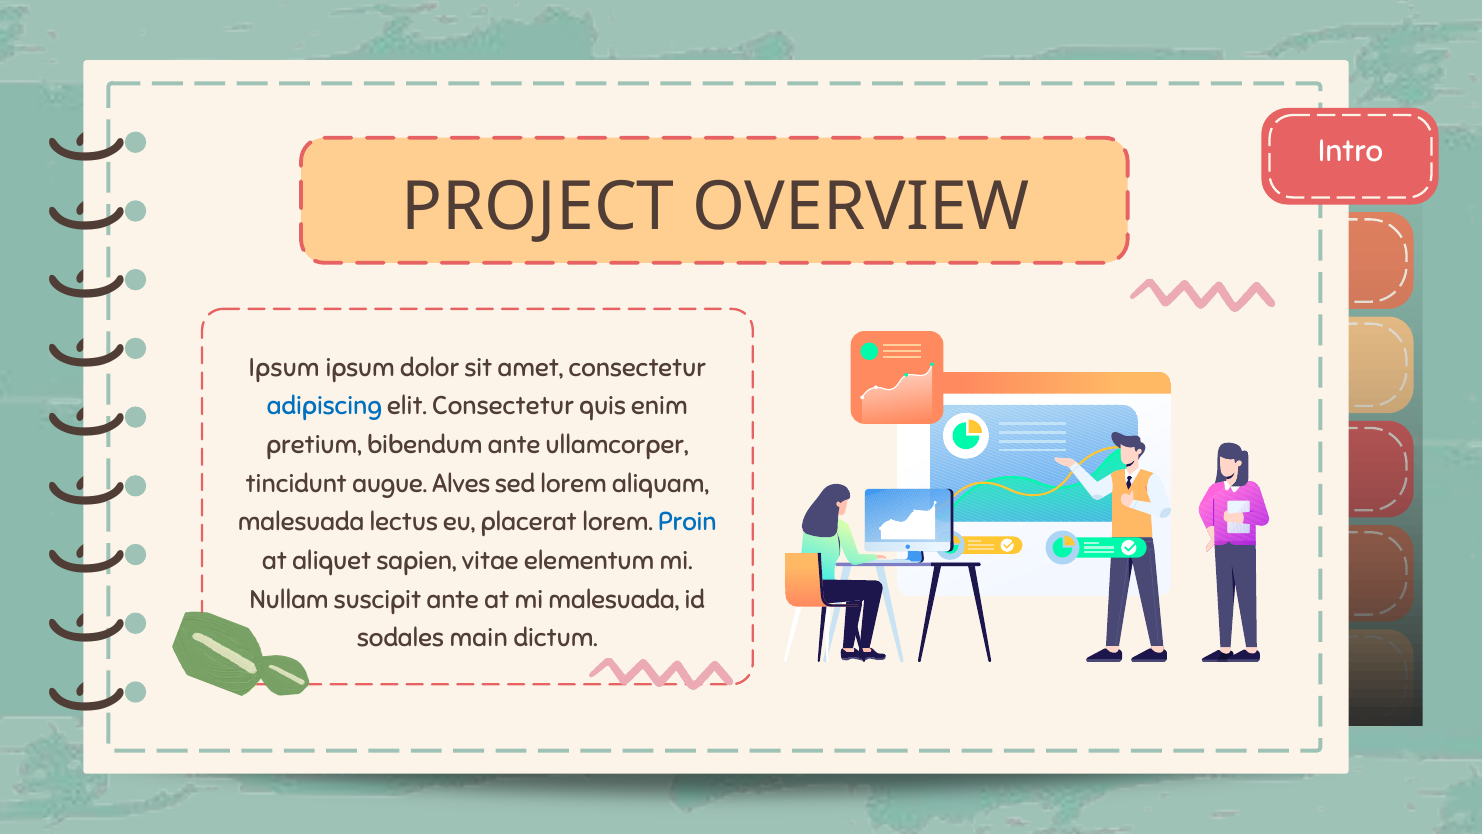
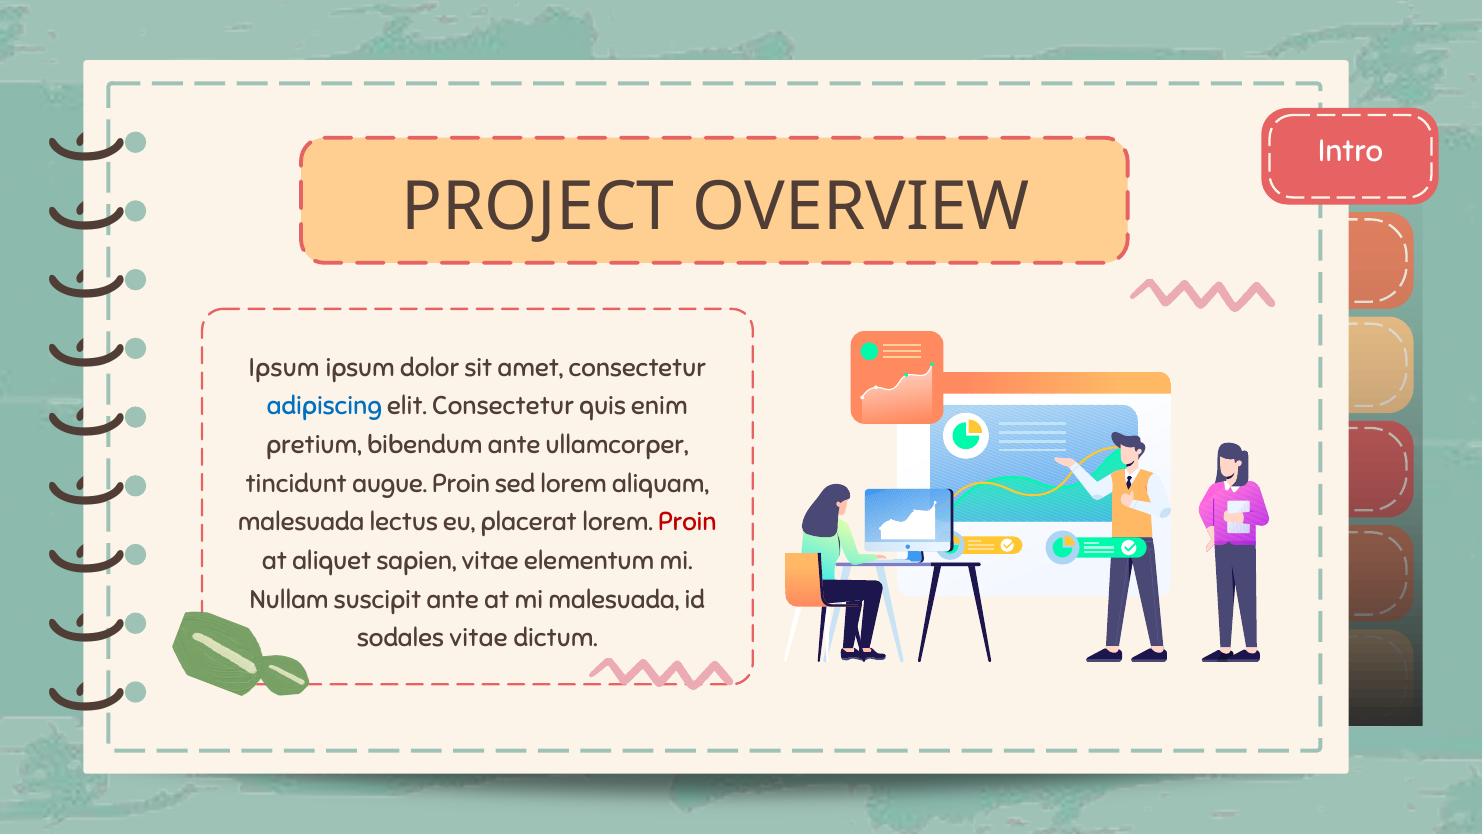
augue Alves: Alves -> Proin (461, 483)
Proin colour: blue -> red (687, 522)
sodales main: main -> vitae (479, 638)
